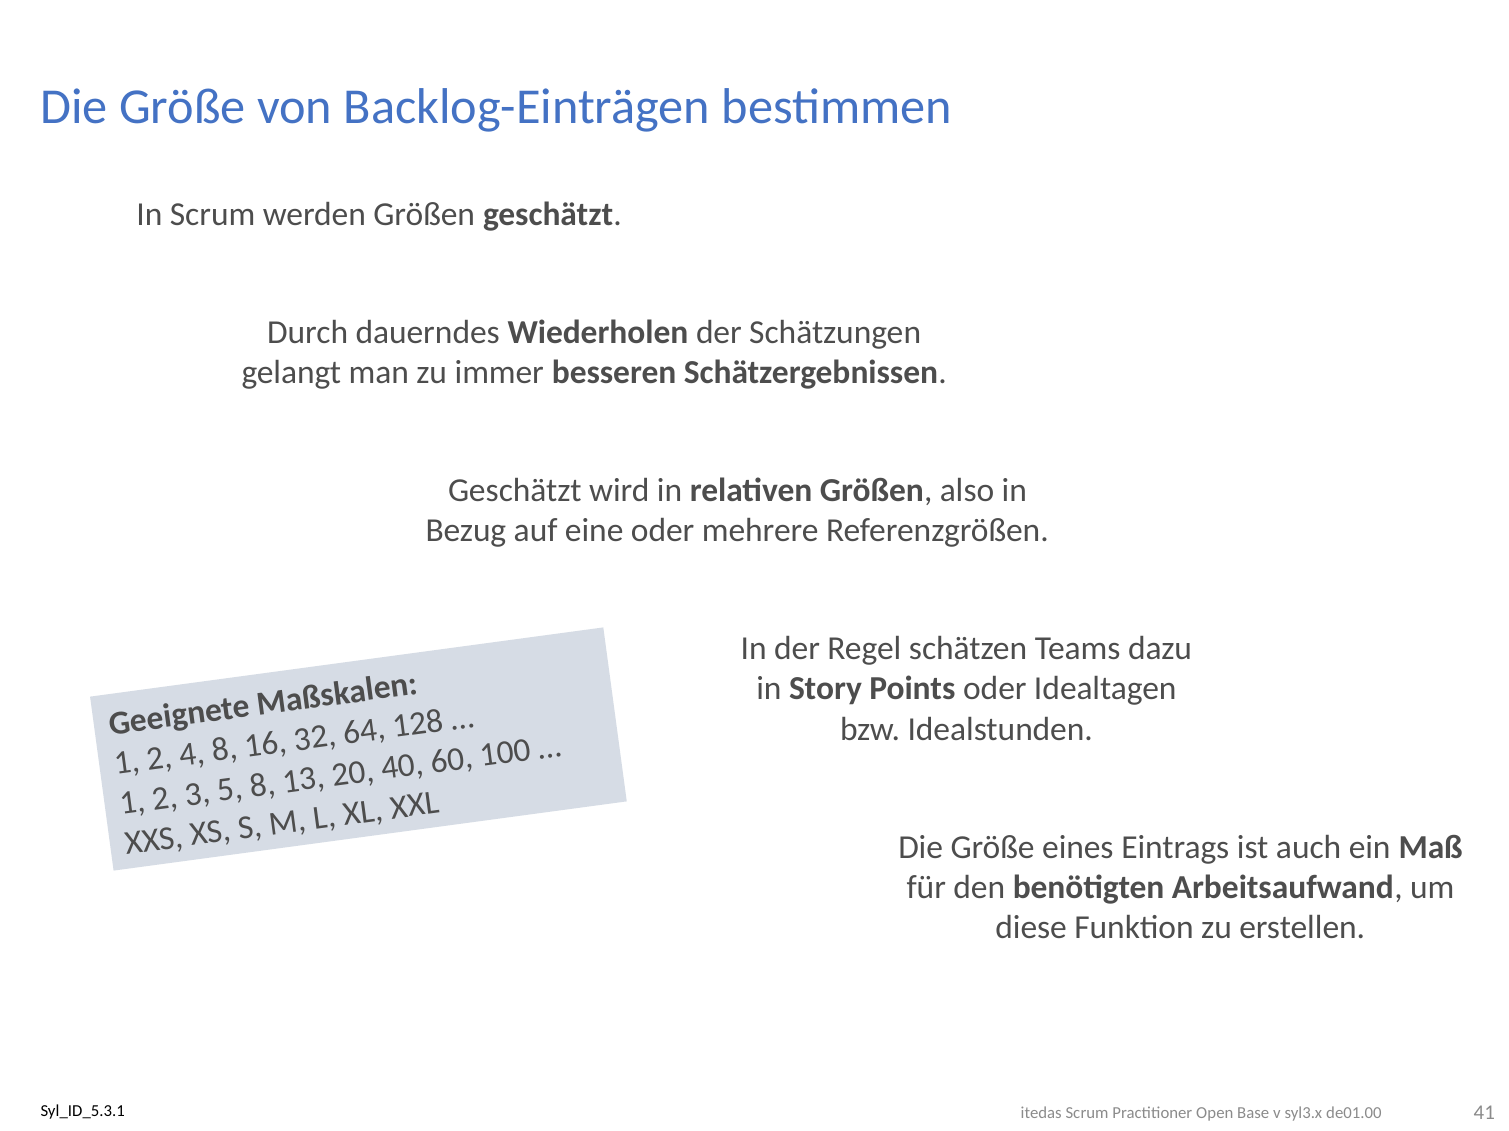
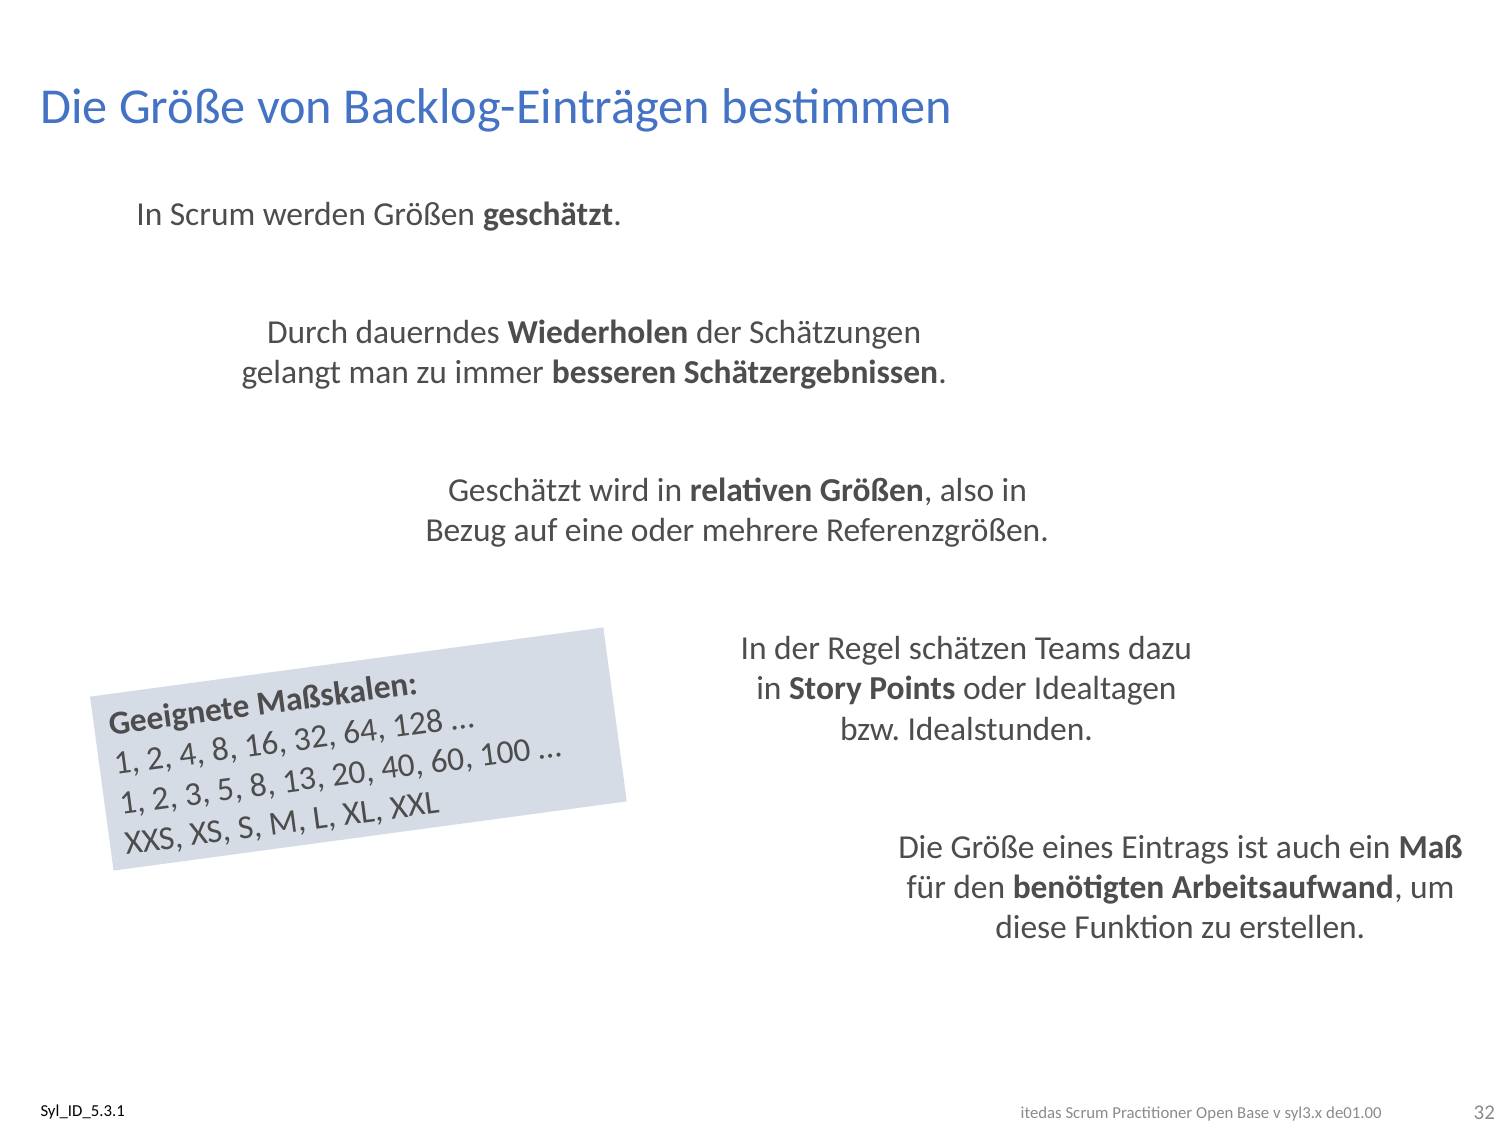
de01.00 41: 41 -> 32 (1484, 1113)
